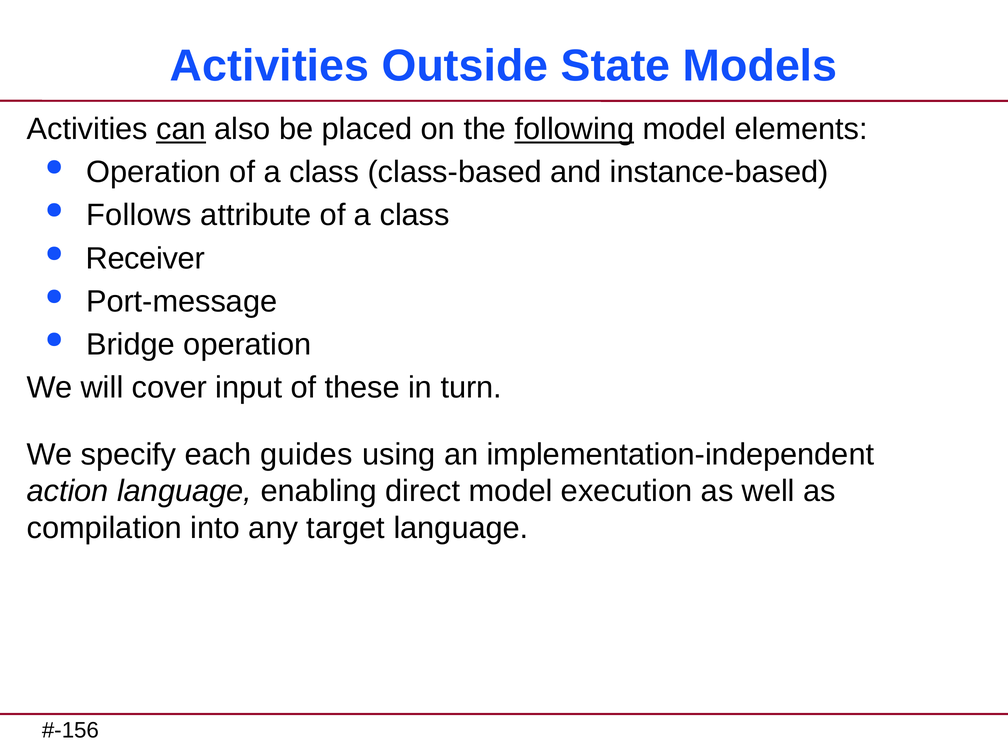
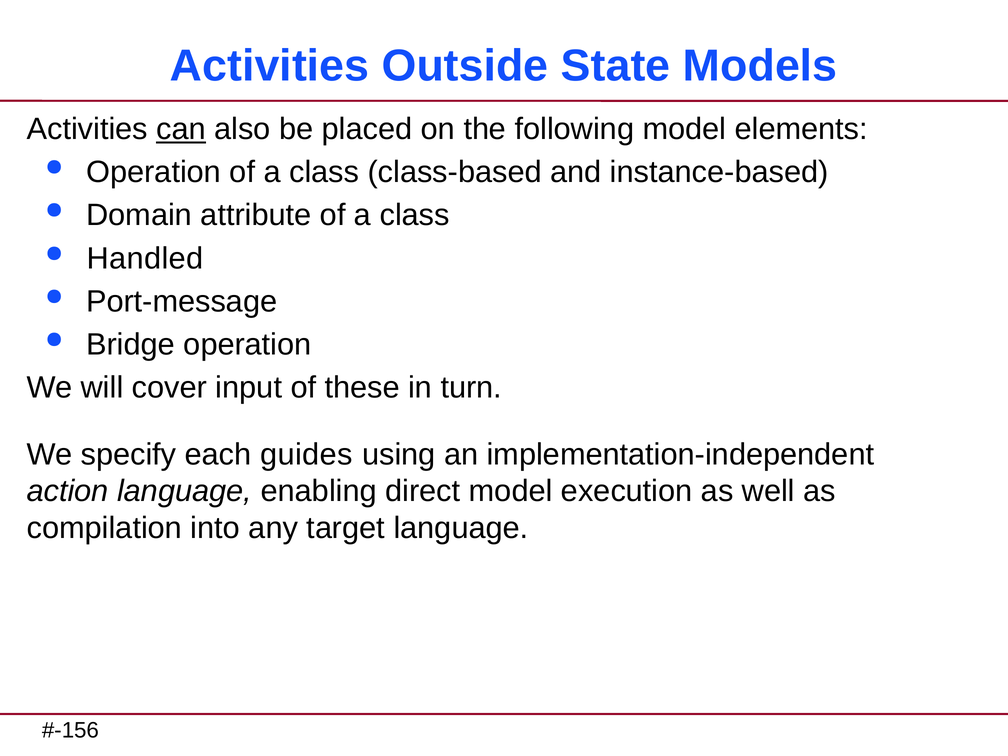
following underline: present -> none (574, 129)
Follows: Follows -> Domain (139, 215)
Receiver: Receiver -> Handled (145, 258)
